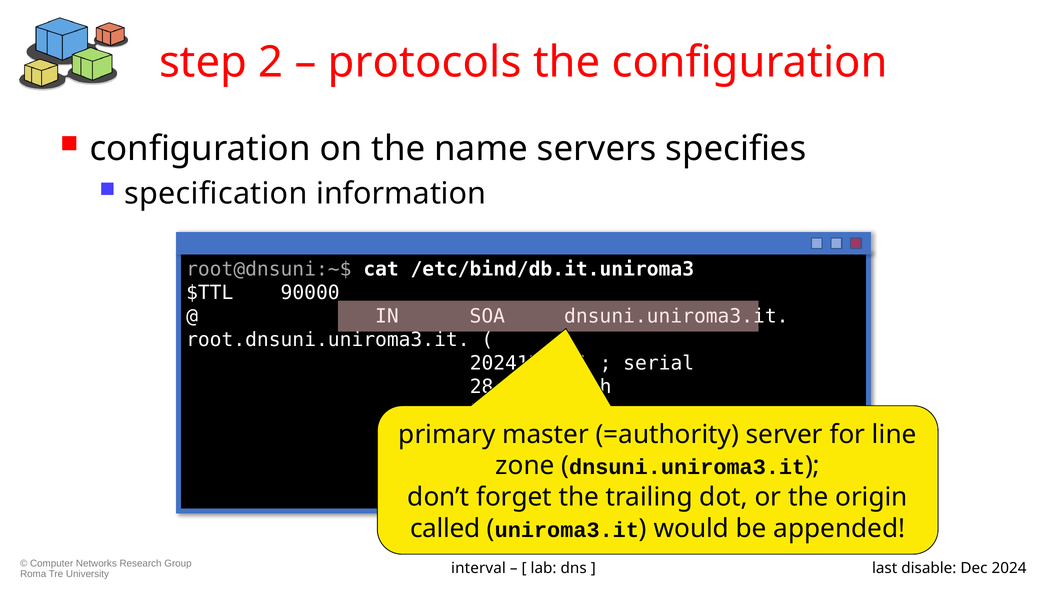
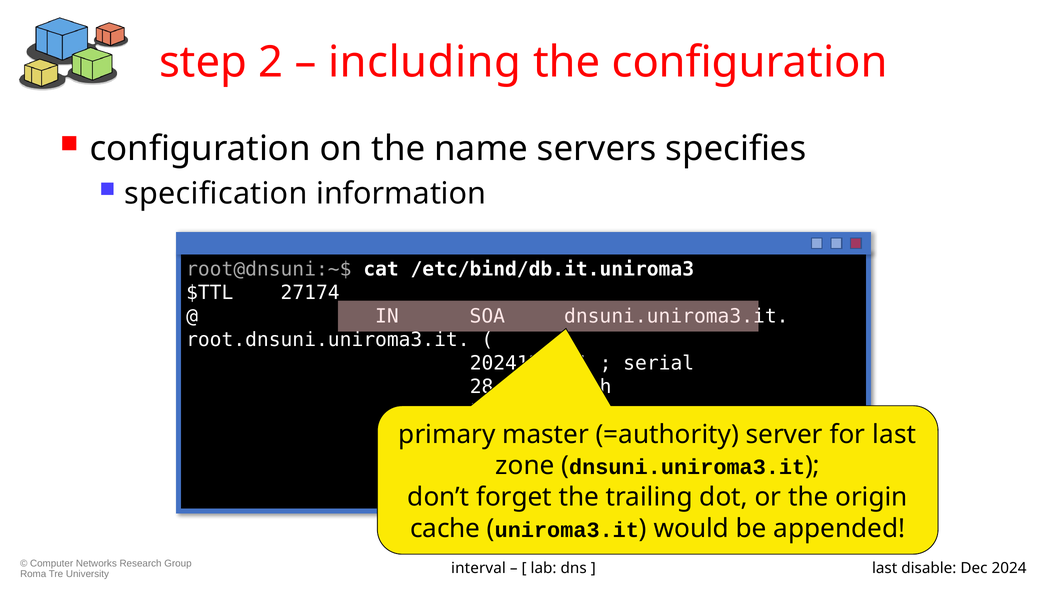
protocols: protocols -> including (425, 62)
90000: 90000 -> 27174 (310, 293)
for line: line -> last (894, 434)
called: called -> cache (445, 529)
